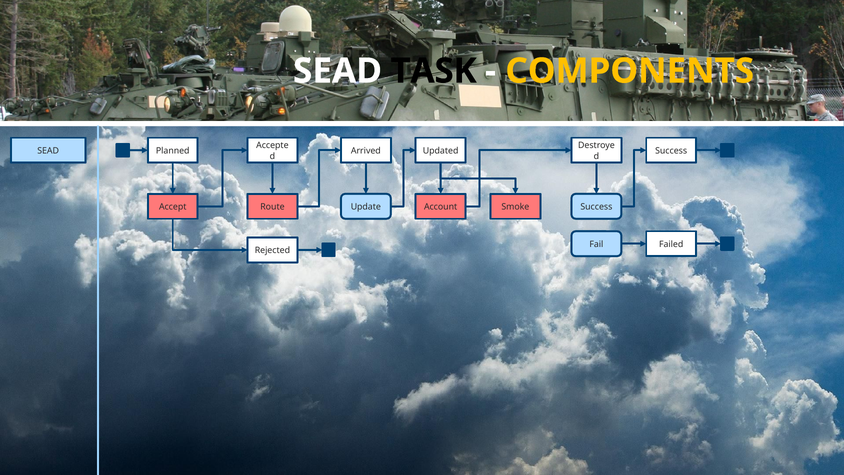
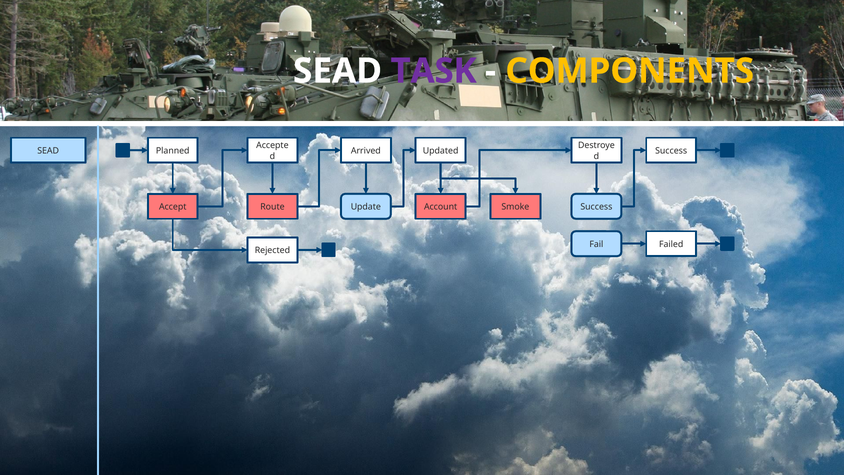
TASK colour: black -> purple (434, 71)
